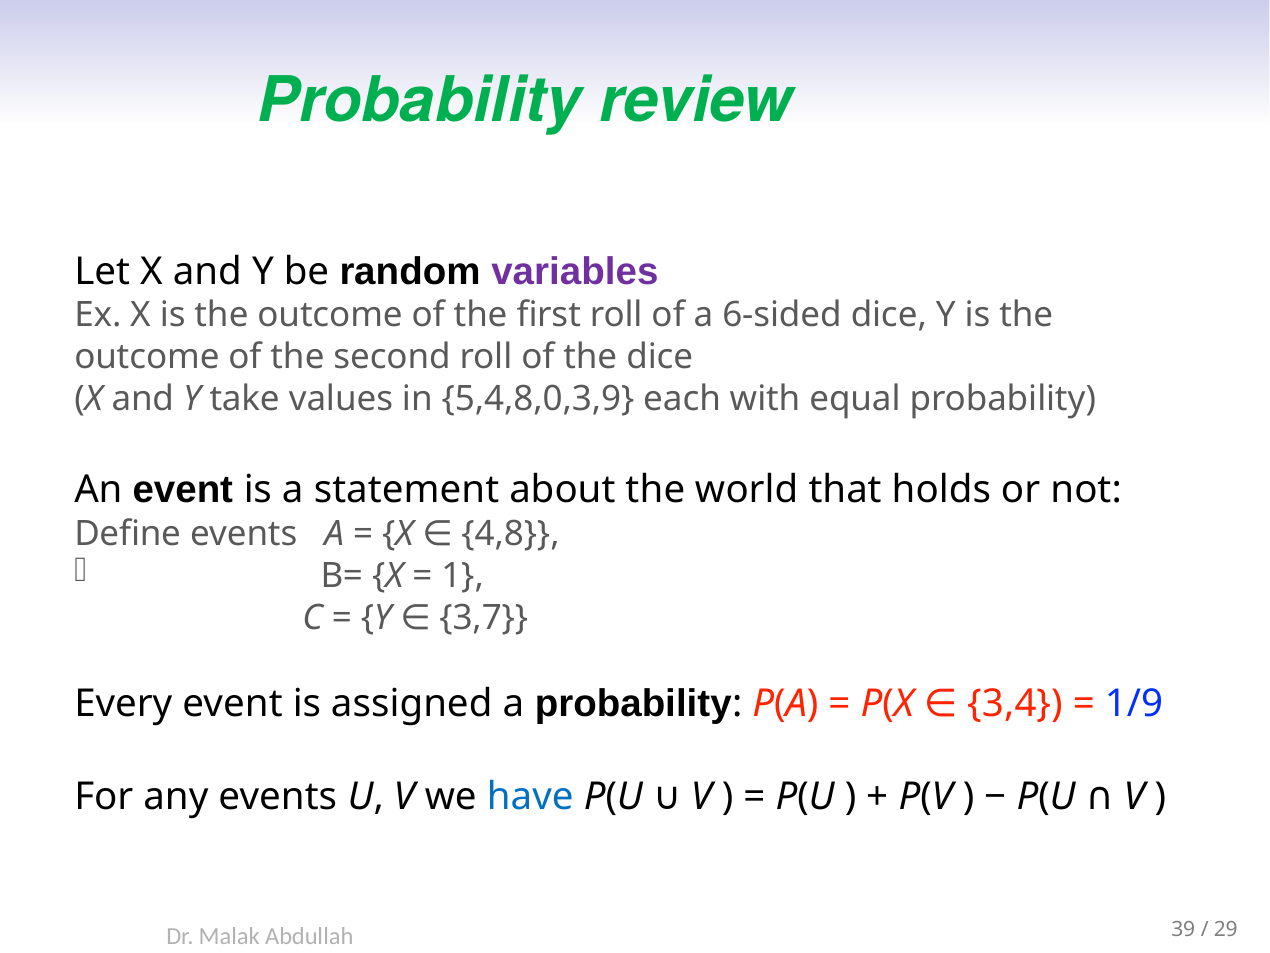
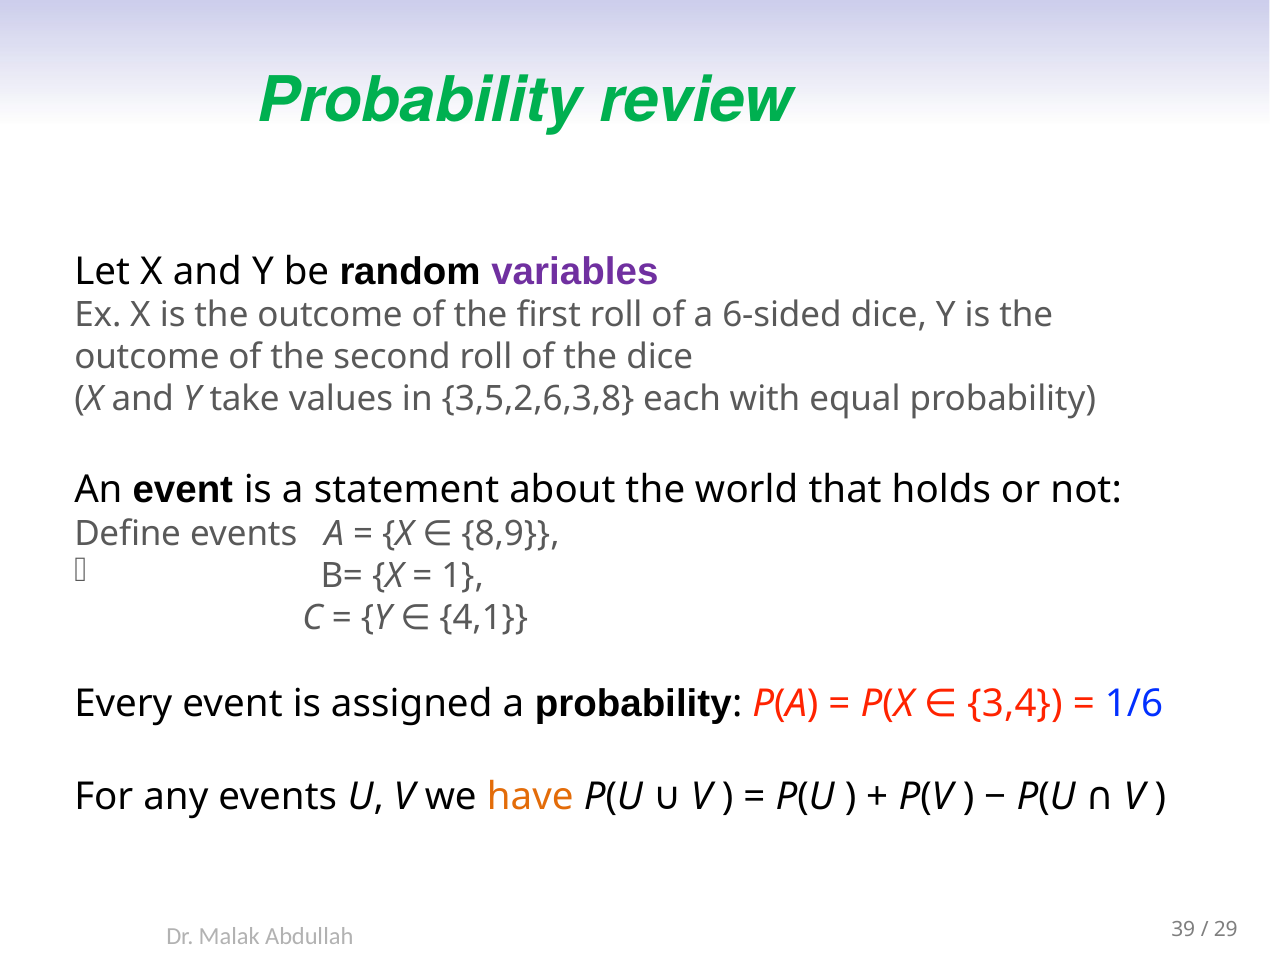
5,4,8,0,3,9: 5,4,8,0,3,9 -> 3,5,2,6,3,8 (538, 400)
4,8: 4,8 -> 8,9 (506, 534)
3,7: 3,7 -> 4,1 (484, 618)
1/9: 1/9 -> 1/6 (1134, 705)
have colour: blue -> orange (530, 797)
